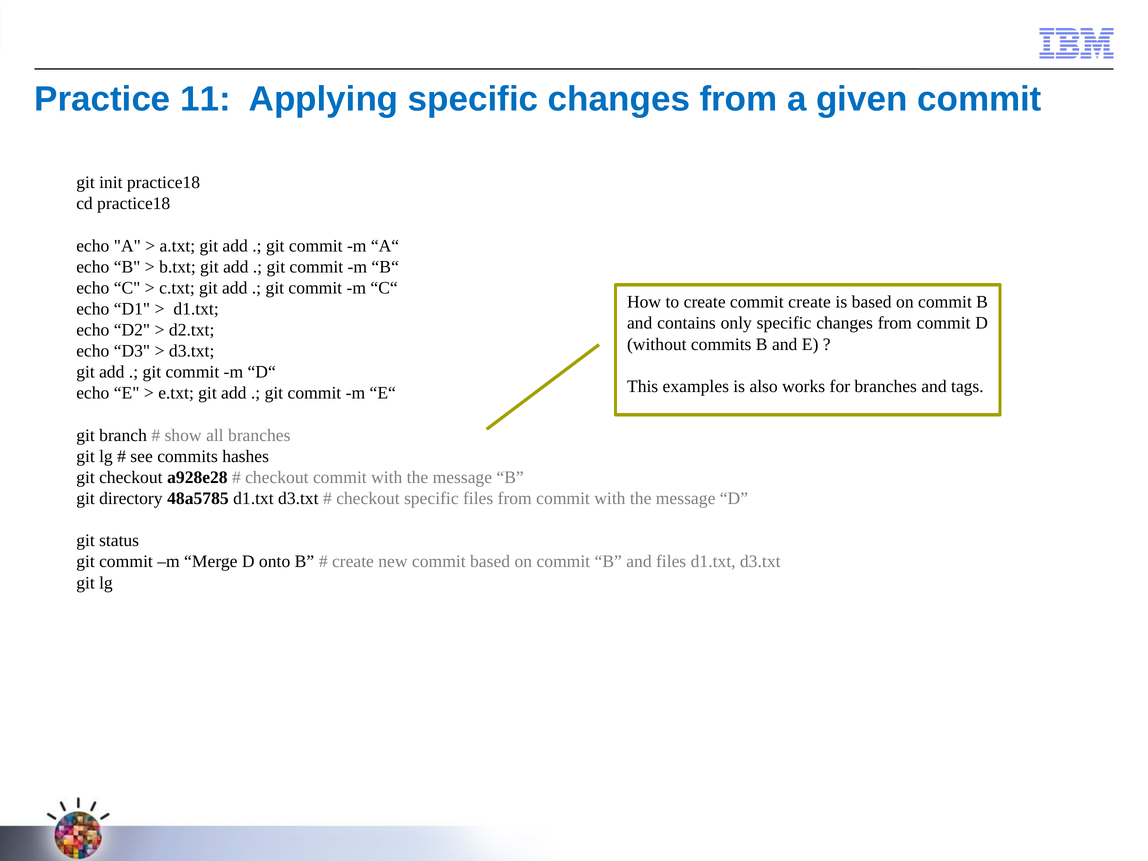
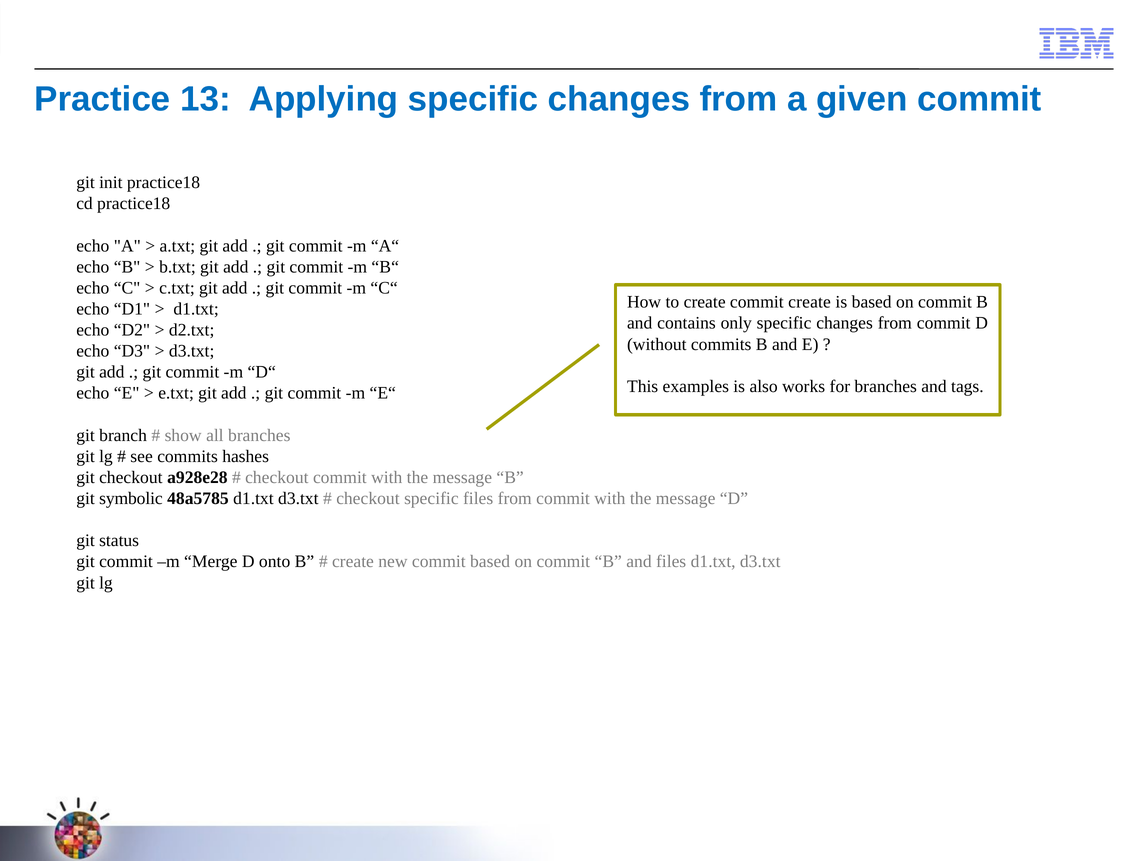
11: 11 -> 13 (205, 99)
directory: directory -> symbolic (131, 498)
